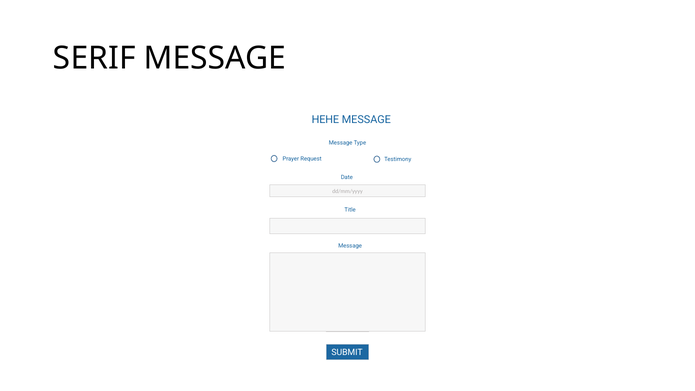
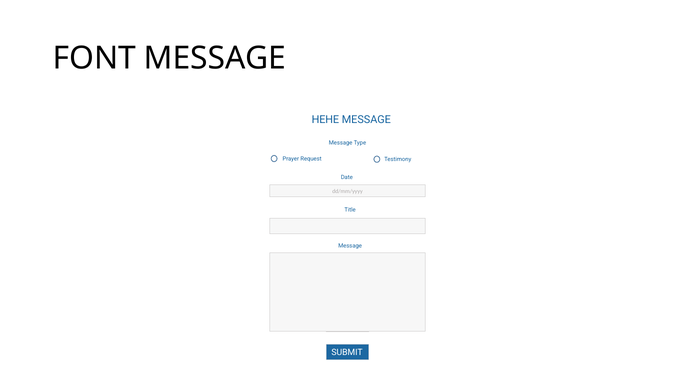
SERIF: SERIF -> FONT (94, 58)
